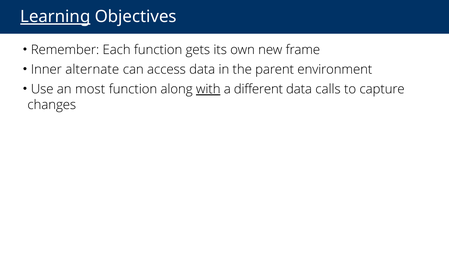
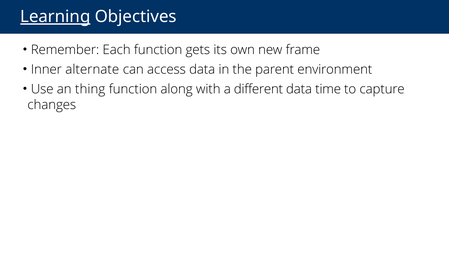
most: most -> thing (90, 89)
with underline: present -> none (208, 89)
calls: calls -> time (328, 89)
